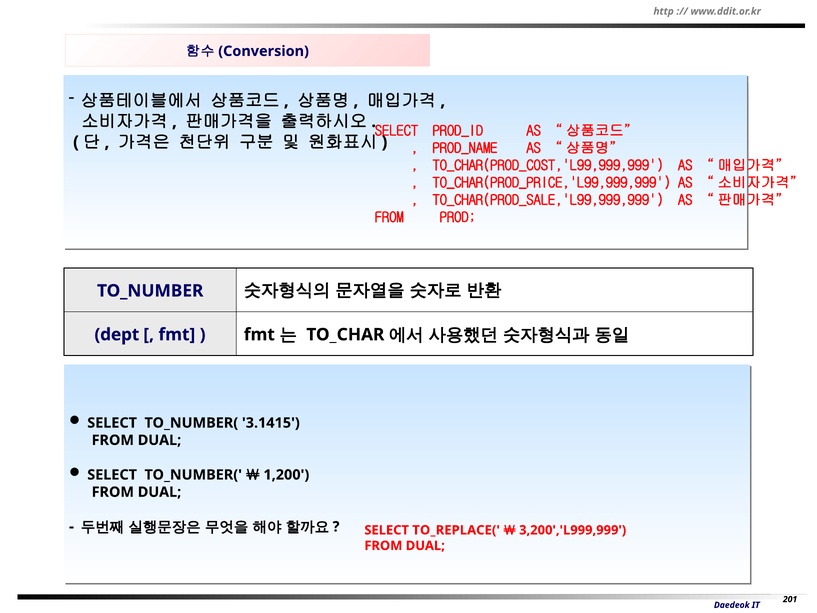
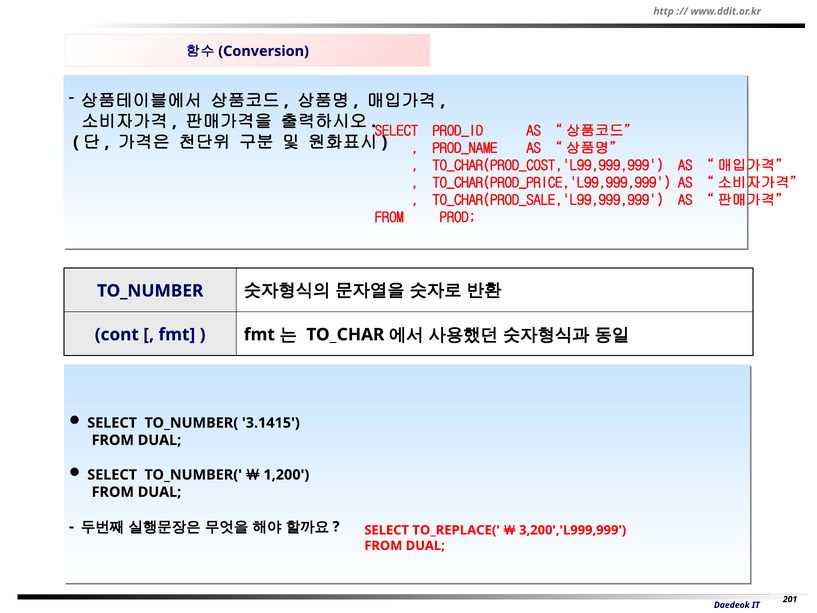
dept: dept -> cont (117, 334)
